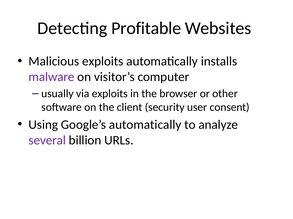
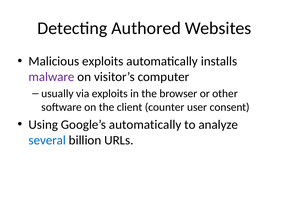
Profitable: Profitable -> Authored (146, 28)
security: security -> counter (165, 108)
several colour: purple -> blue (47, 141)
